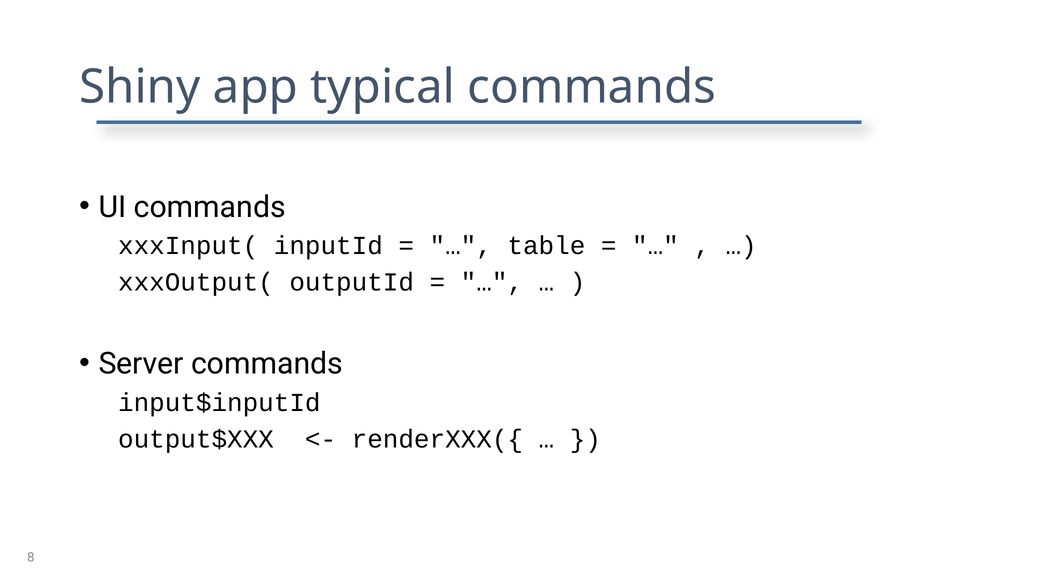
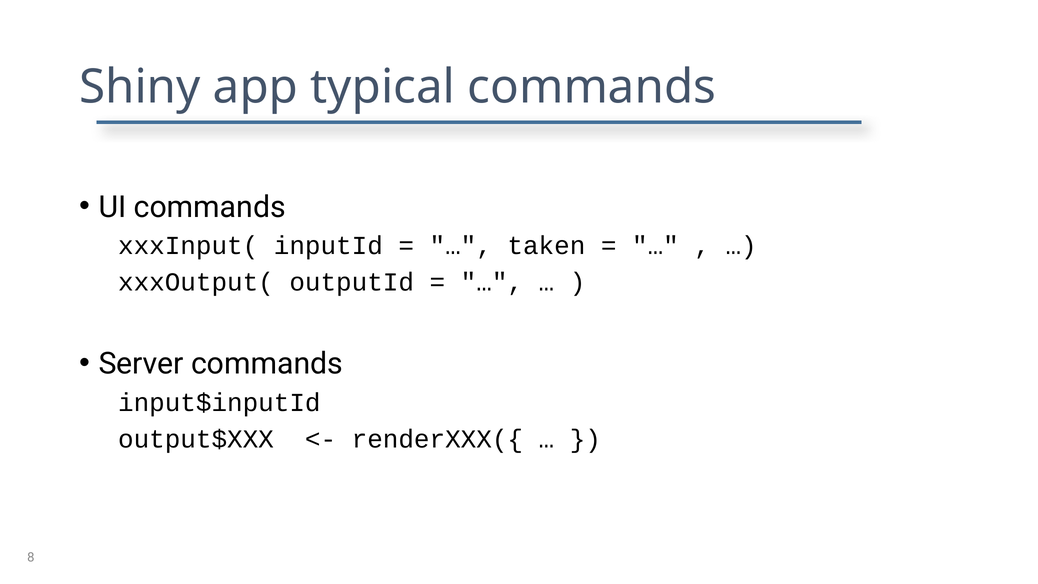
table: table -> taken (546, 246)
